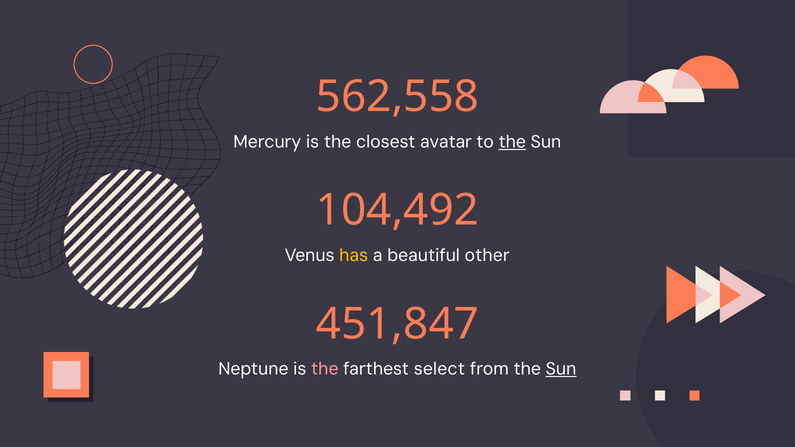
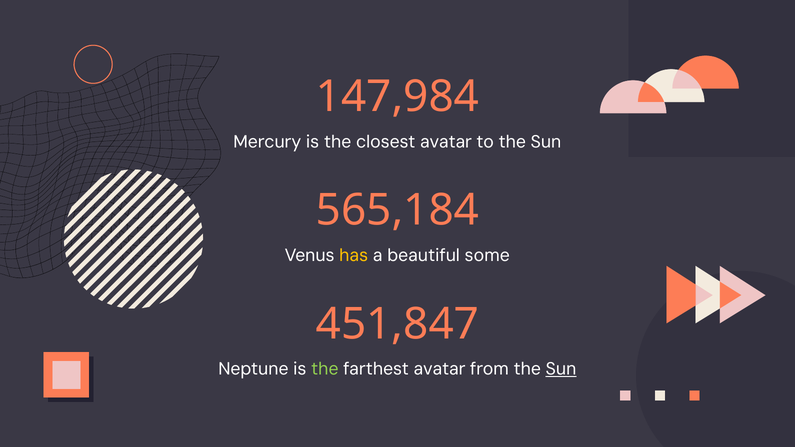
562,558: 562,558 -> 147,984 (397, 97)
the underline: present -> none (512, 142)
104,492: 104,492 -> 565,184 (397, 210)
other: other -> some (487, 256)
the colour: pink -> light green (325, 369)
farthest select: select -> avatar (440, 369)
